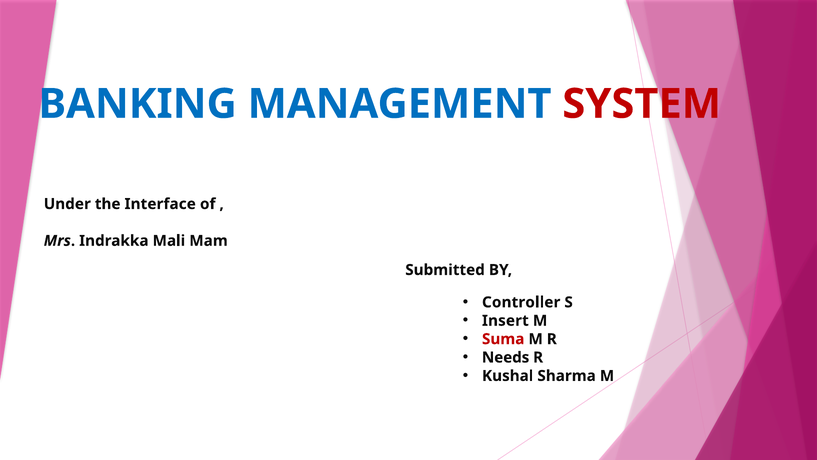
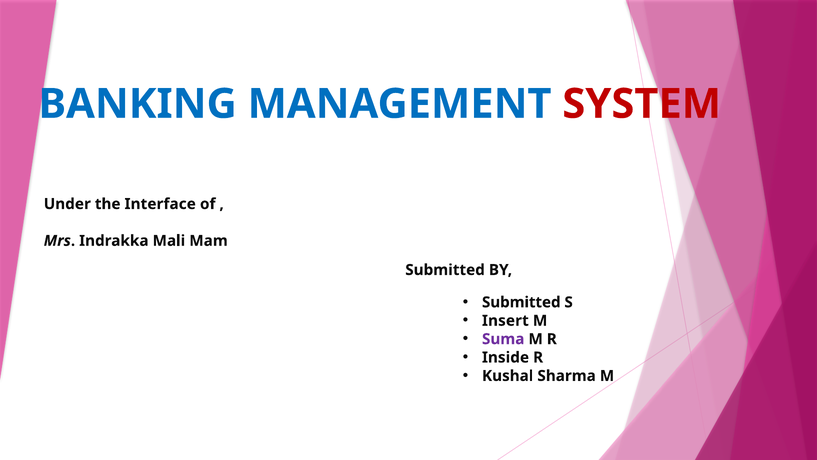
Controller: Controller -> Submitted (521, 302)
Suma colour: red -> purple (503, 339)
Needs: Needs -> Inside (506, 357)
